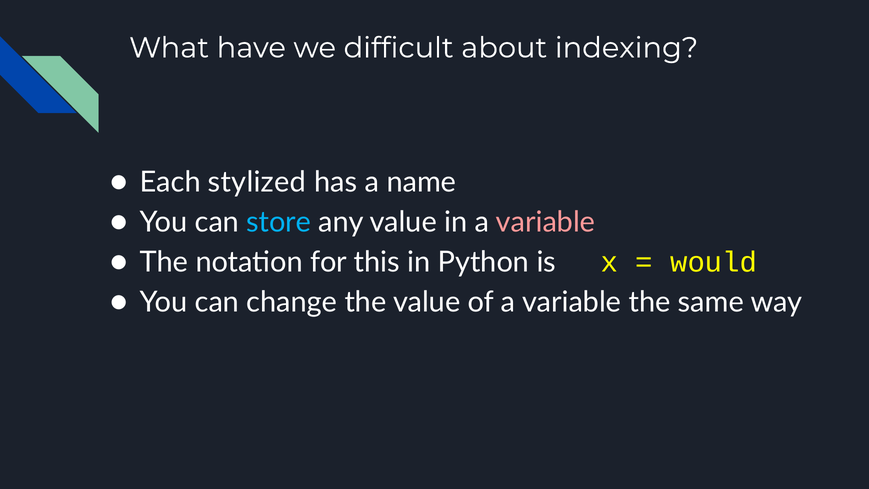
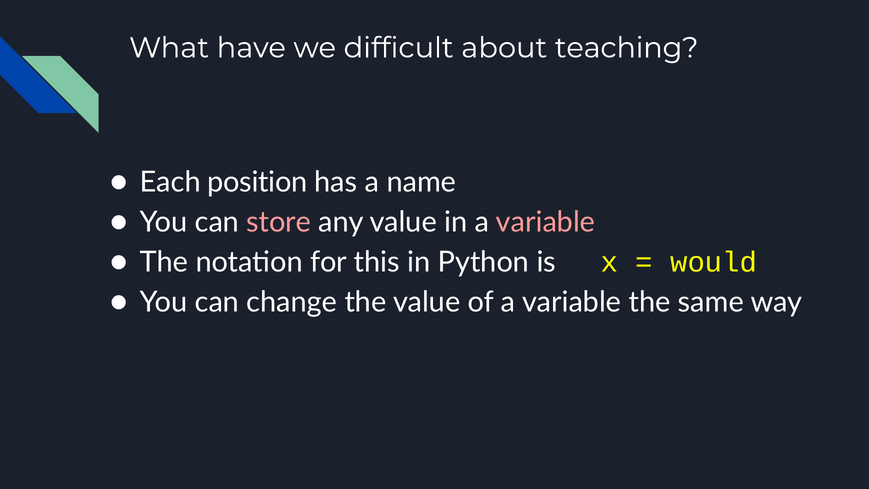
indexing: indexing -> teaching (627, 48)
stylized: stylized -> position (257, 182)
store colour: light blue -> pink (279, 222)
